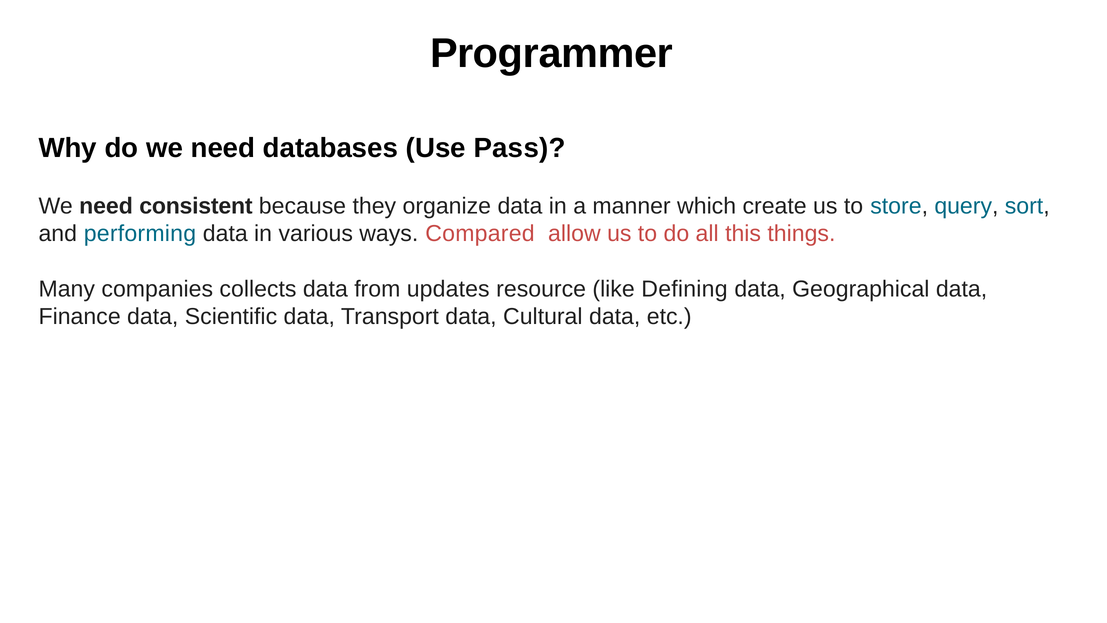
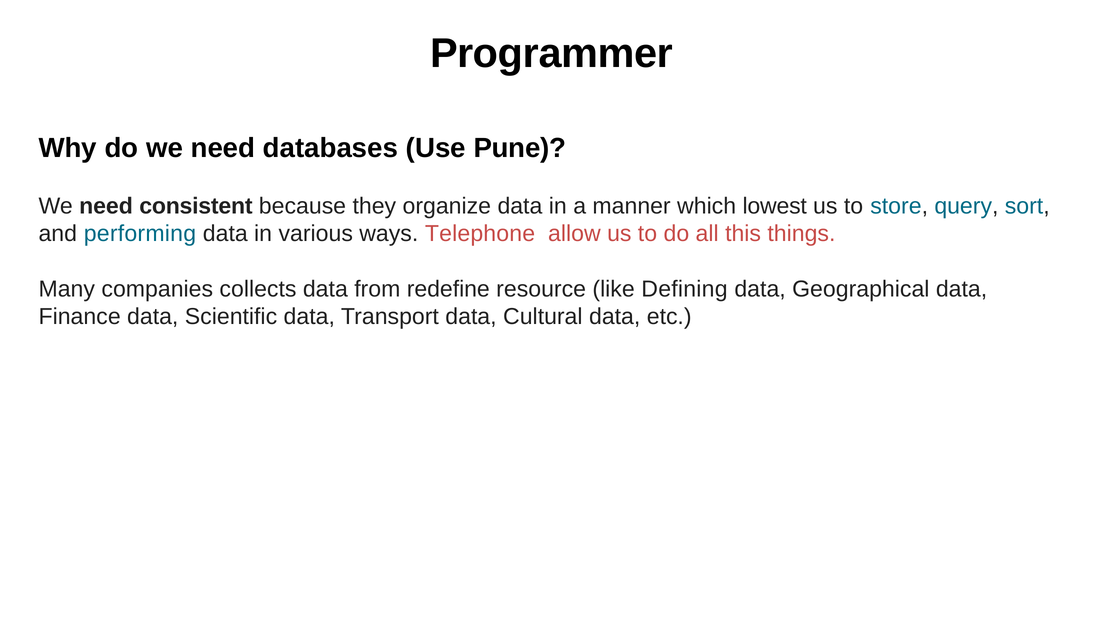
Pass: Pass -> Pune (520, 148)
create: create -> lowest (775, 206)
Compared: Compared -> Telephone (480, 234)
updates: updates -> redefine (448, 289)
